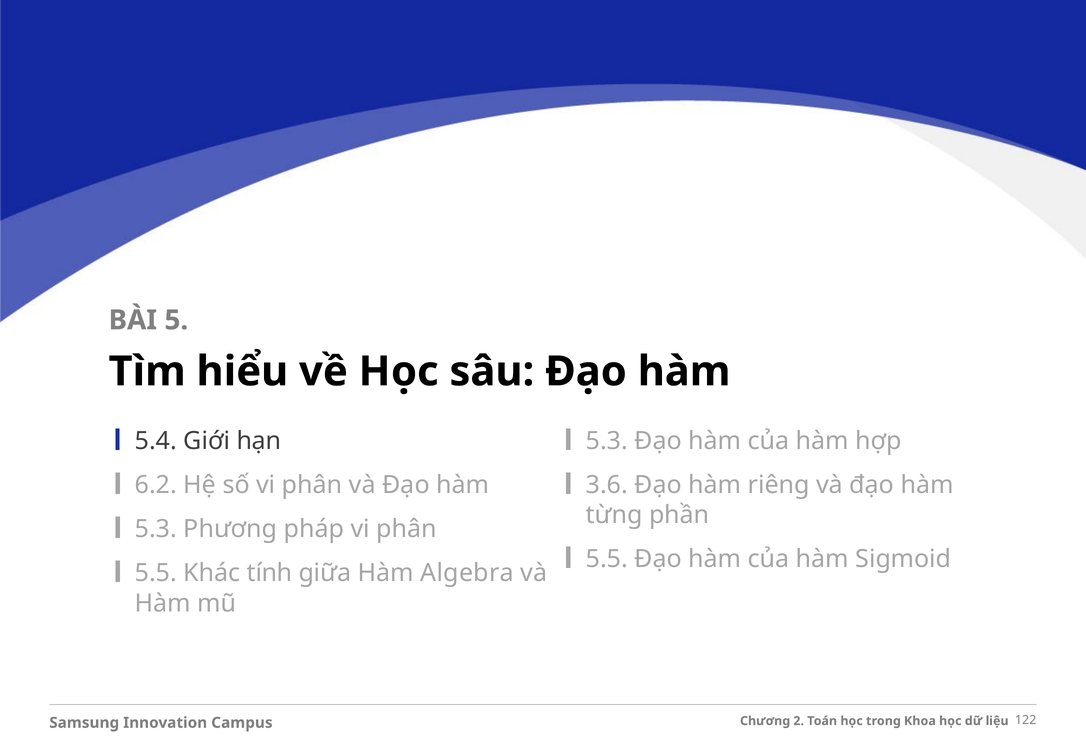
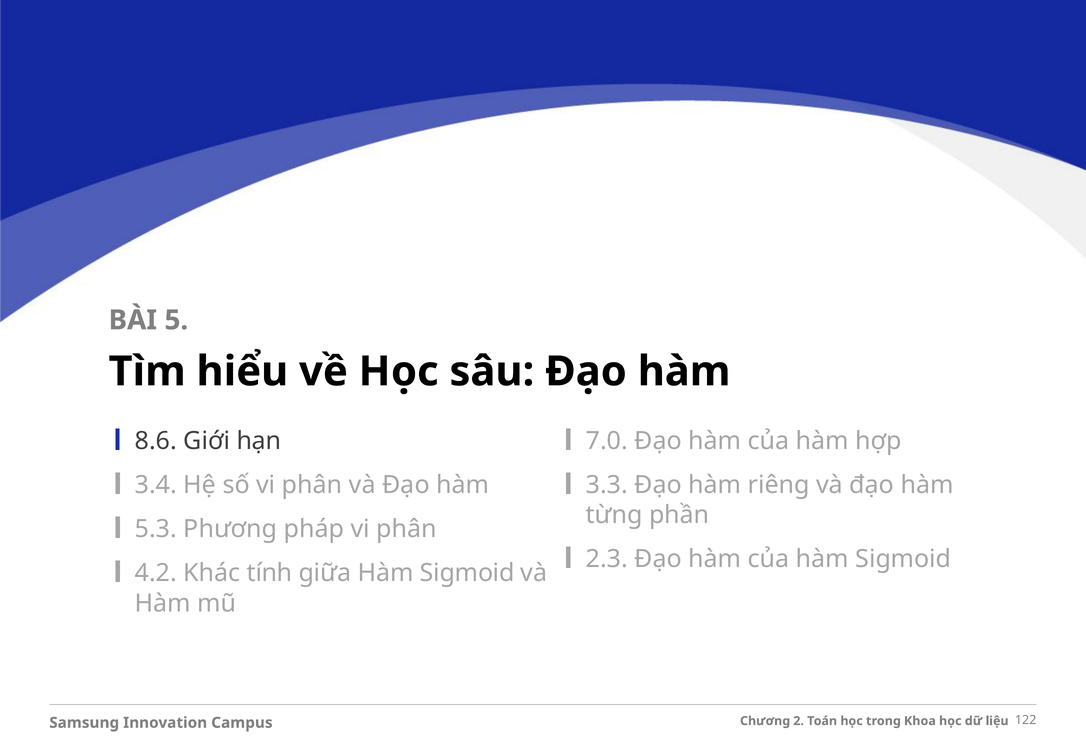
5.3: 5.3 -> 7.0 (607, 441)
5.4: 5.4 -> 8.6 (156, 441)
3.6: 3.6 -> 3.3 (607, 485)
6.2: 6.2 -> 3.4 (156, 485)
5.5: 5.5 -> 2.3 (607, 559)
5.5: 5.5 -> 4.2 (156, 573)
giữa Hàm Algebra: Algebra -> Sigmoid (467, 573)
